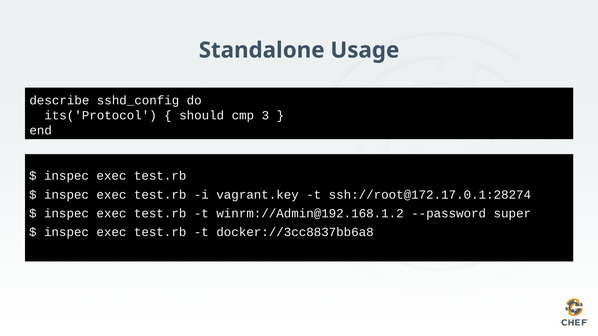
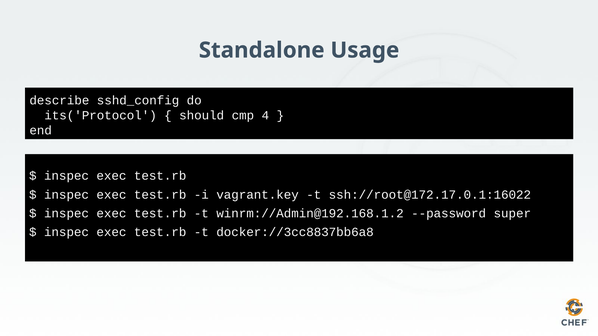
3: 3 -> 4 (265, 116)
ssh://root@172.17.0.1:28274: ssh://root@172.17.0.1:28274 -> ssh://root@172.17.0.1:16022 (430, 195)
